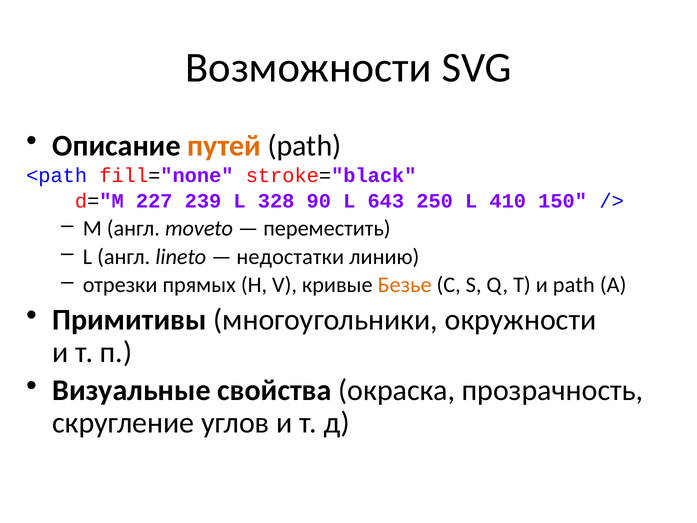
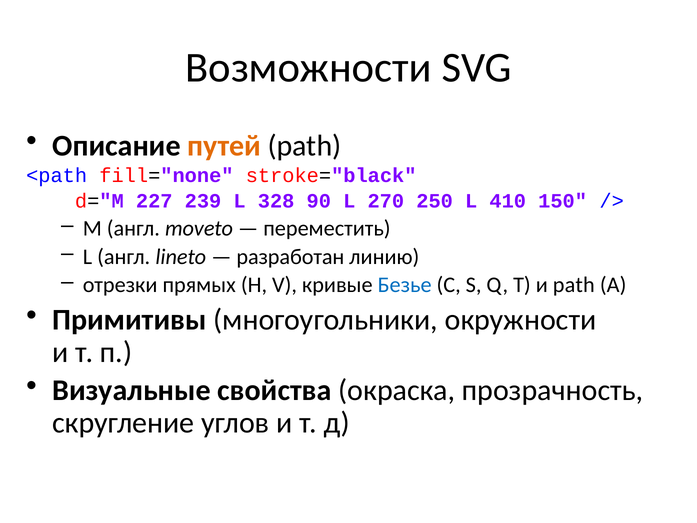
643: 643 -> 270 (386, 201)
недостатки: недостатки -> разработан (290, 257)
Безье colour: orange -> blue (405, 285)
